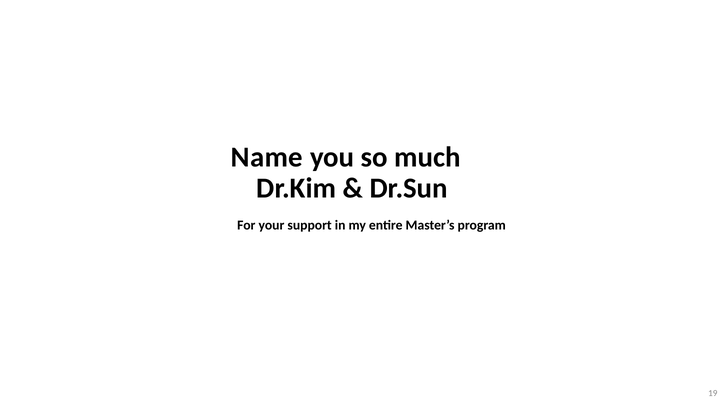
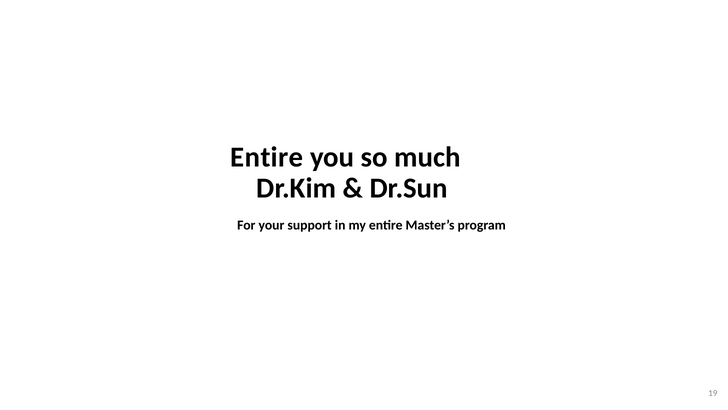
Name: Name -> Entire (267, 157)
